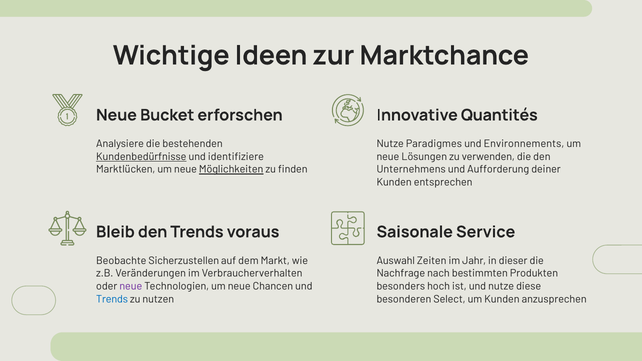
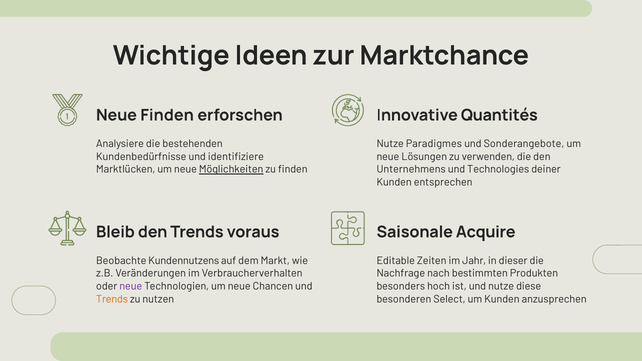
Neue Bucket: Bucket -> Finden (167, 115)
Environnements: Environnements -> Sonderangebote (524, 144)
Kundenbedürfnisse underline: present -> none (141, 157)
Aufforderung: Aufforderung -> Technologies (498, 169)
Service: Service -> Acquire (486, 232)
Sicherzustellen: Sicherzustellen -> Kundennutzens (184, 261)
Auswahl: Auswahl -> Editable (396, 261)
Trends colour: blue -> orange (112, 299)
